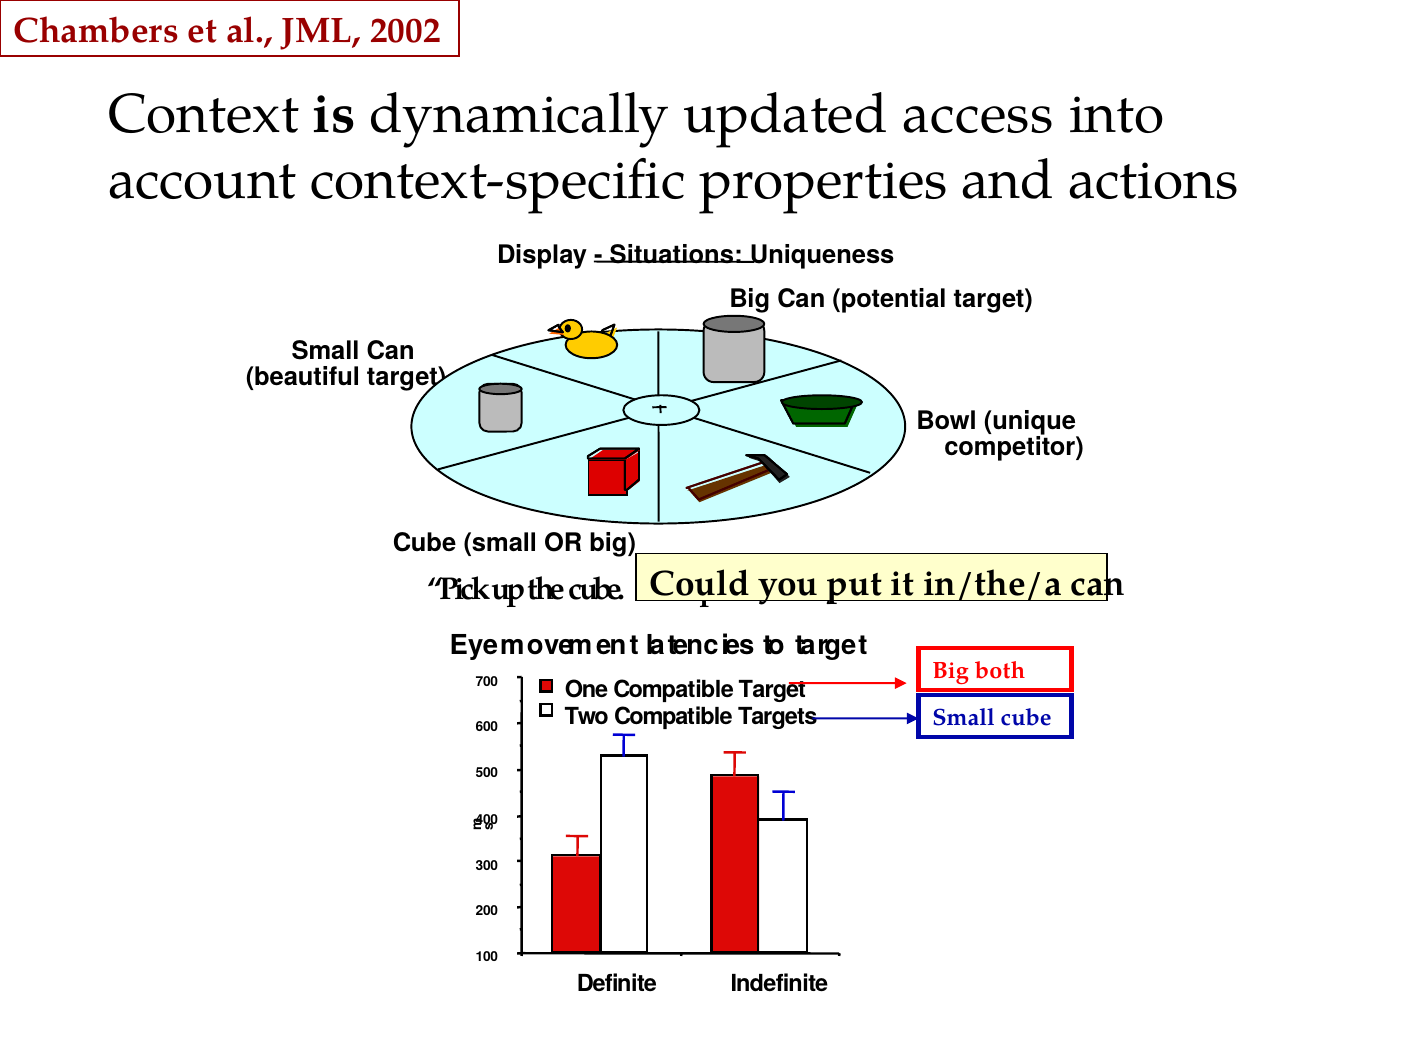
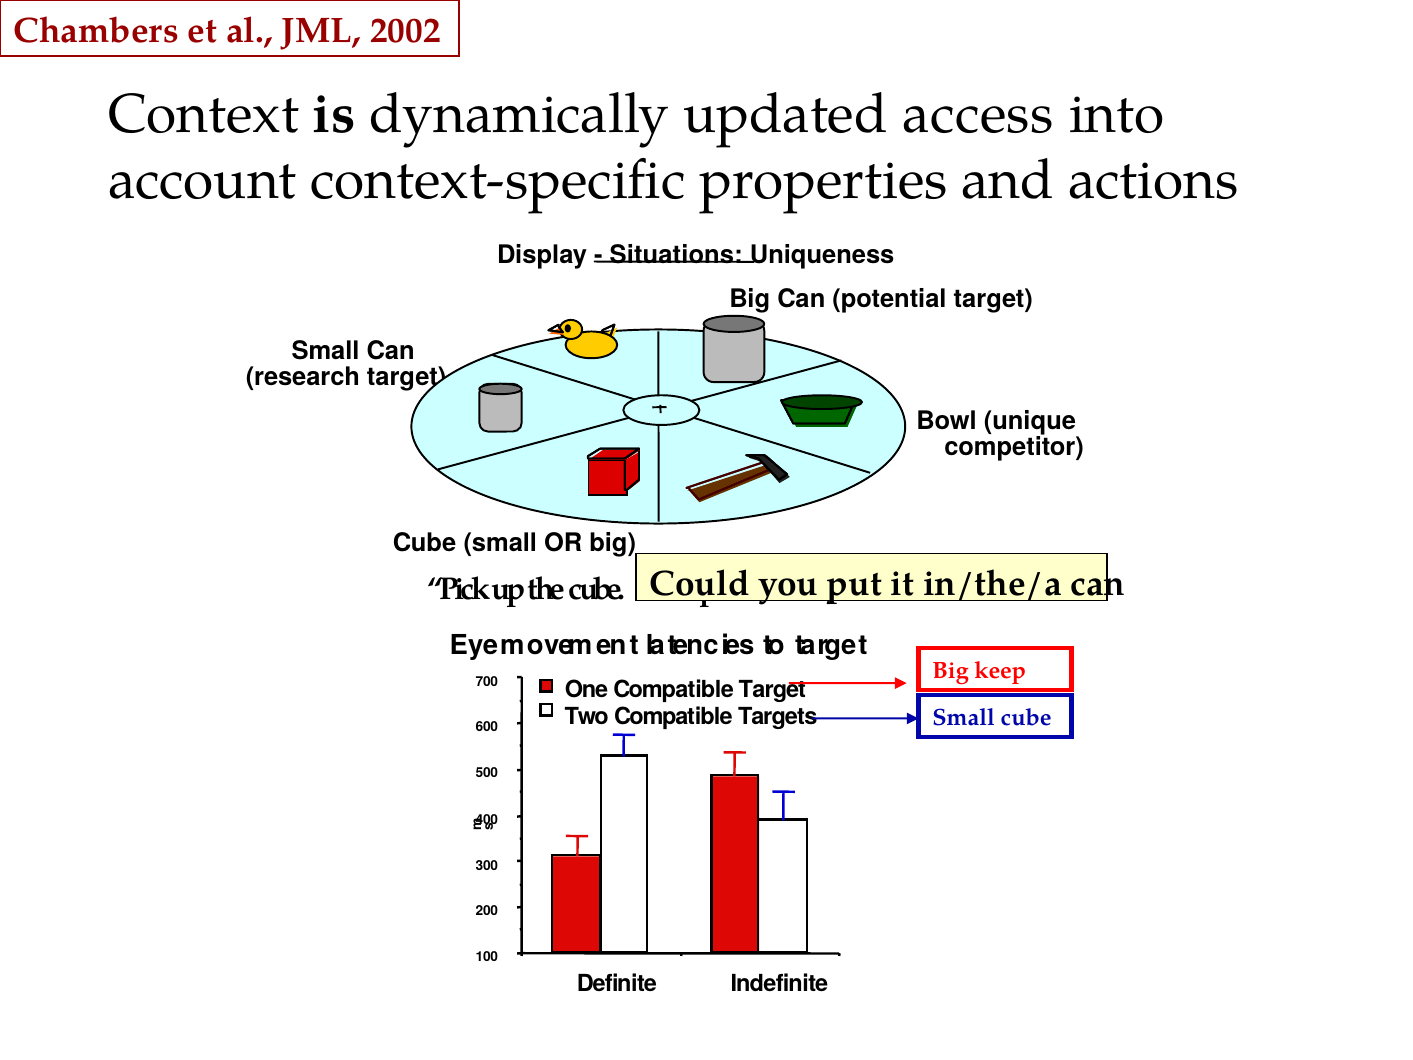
beautiful: beautiful -> research (303, 377)
both: both -> keep (1000, 670)
